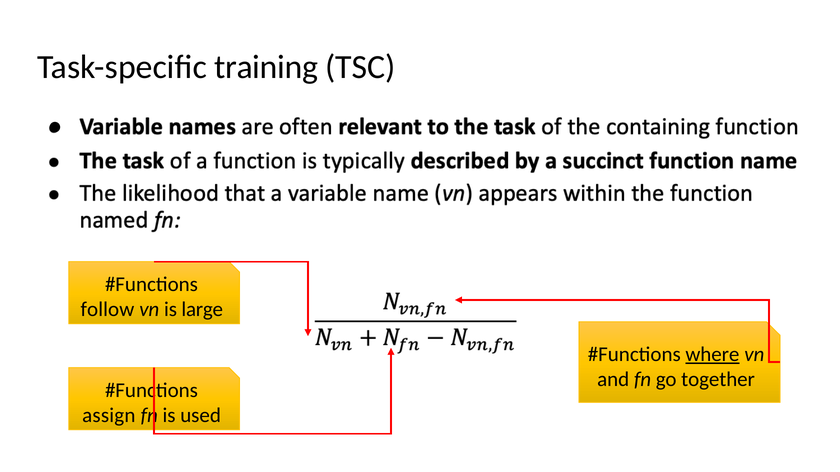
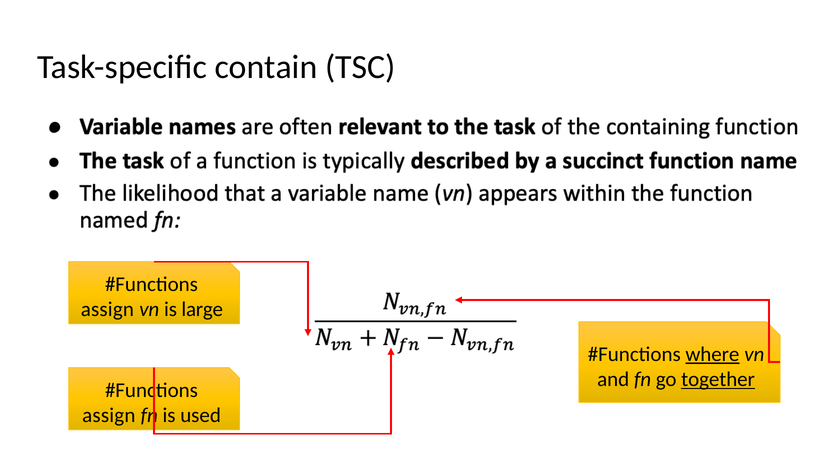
training: training -> contain (266, 67)
follow: follow -> assign (107, 310)
together underline: none -> present (718, 380)
